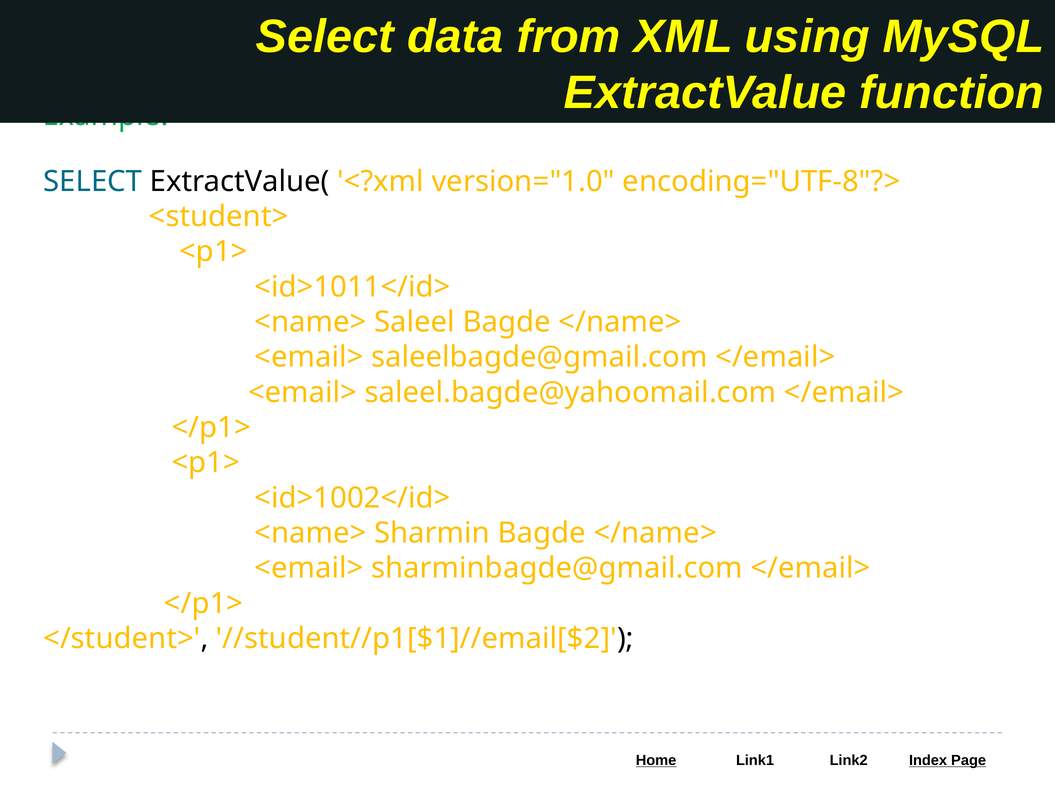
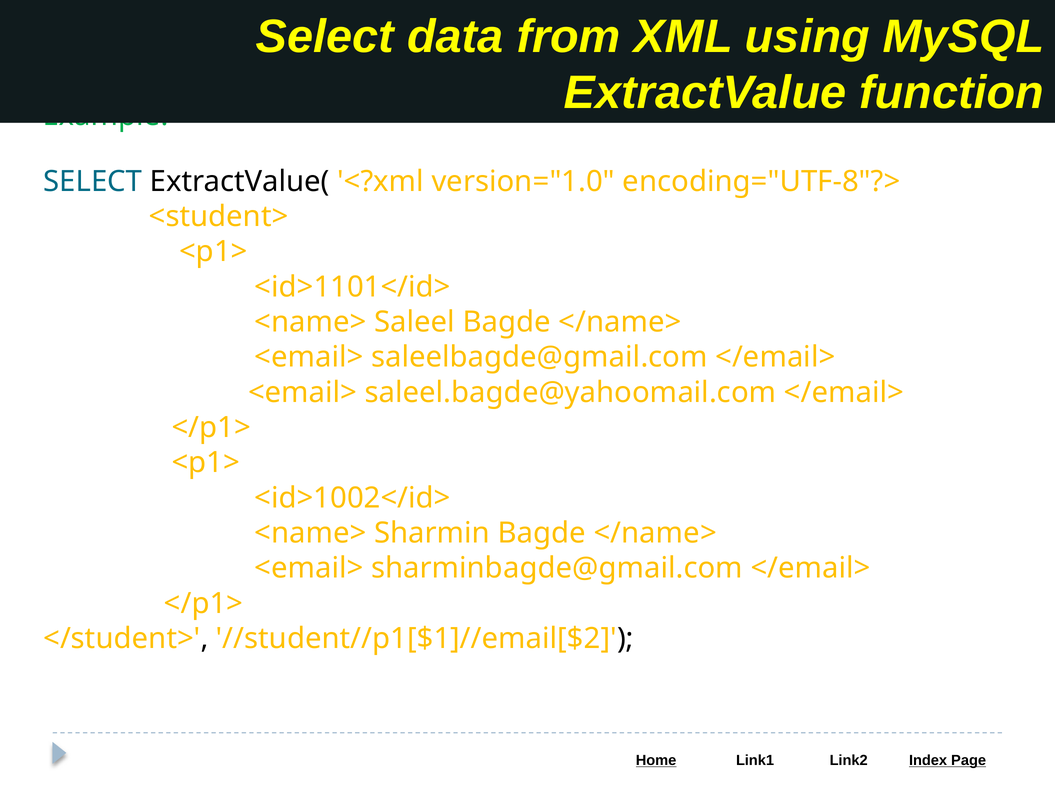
<id>1011</id>: <id>1011</id> -> <id>1101</id> (353, 287)
